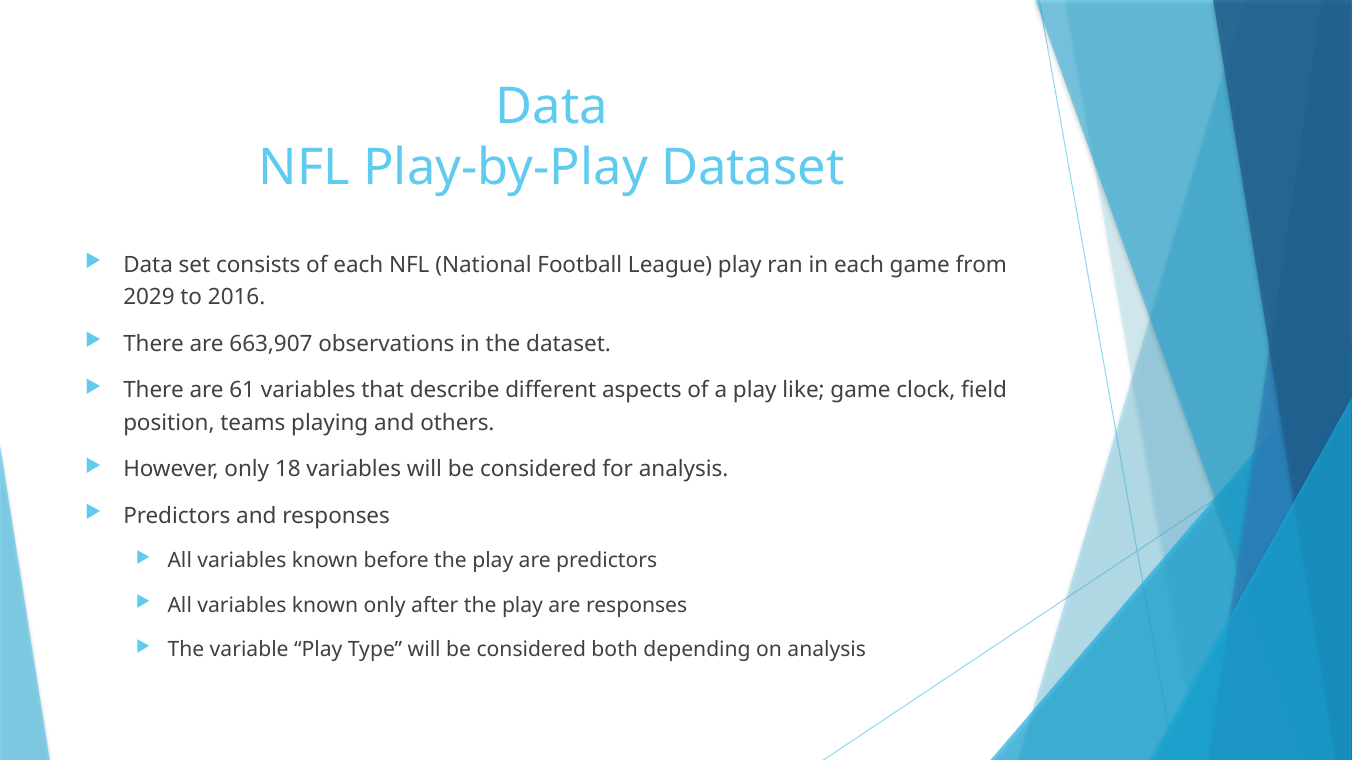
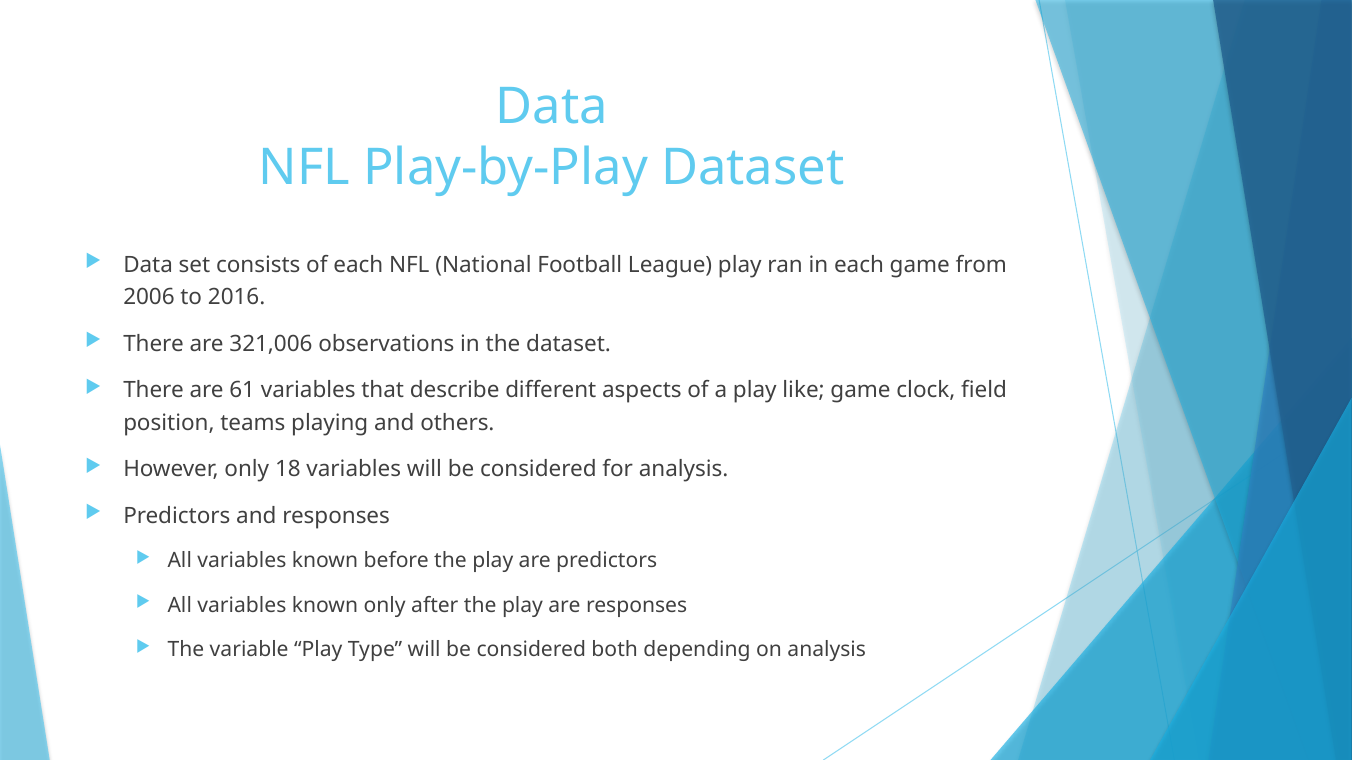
2029: 2029 -> 2006 (149, 298)
663,907: 663,907 -> 321,006 (271, 344)
